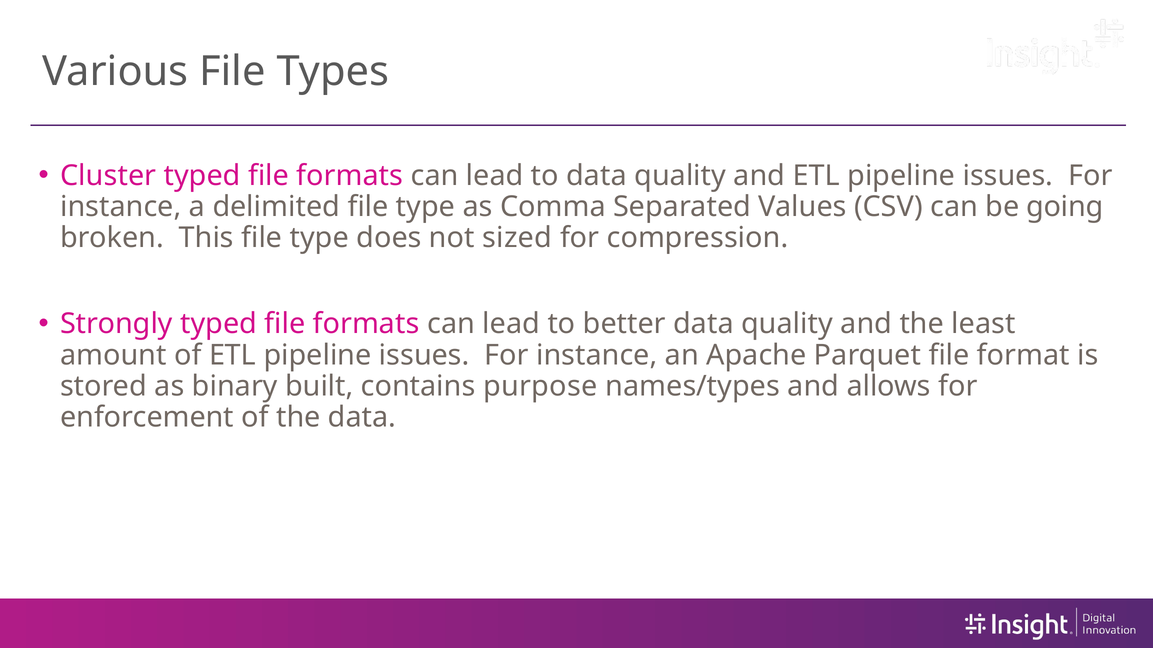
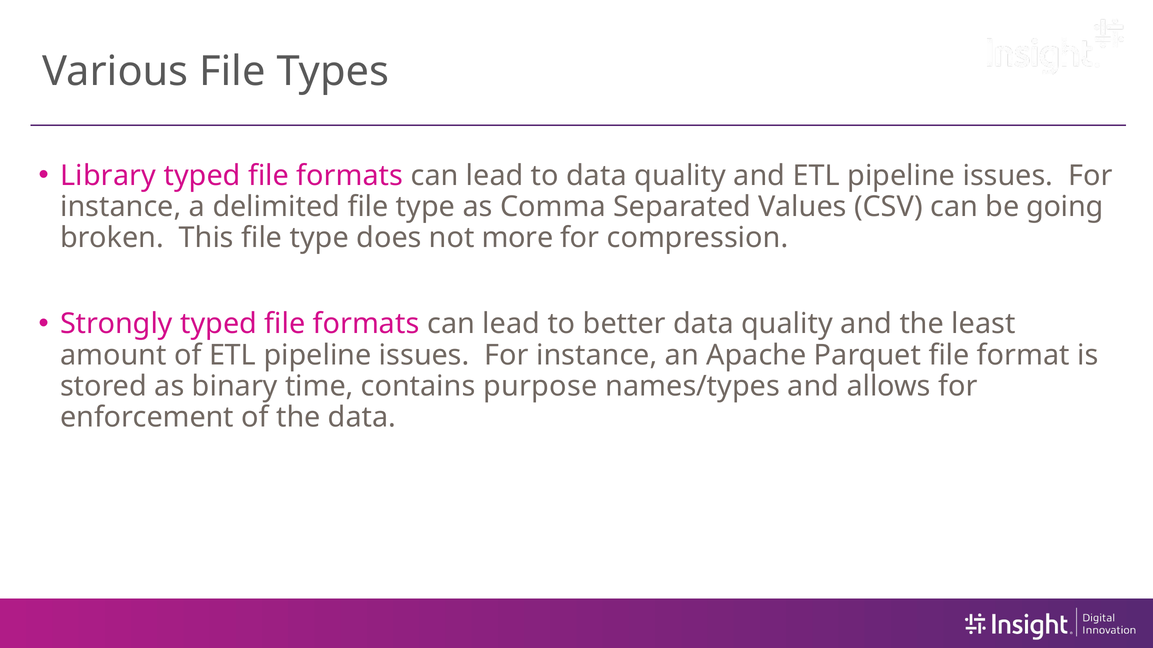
Cluster: Cluster -> Library (108, 176)
sized: sized -> more (517, 238)
built: built -> time (319, 387)
